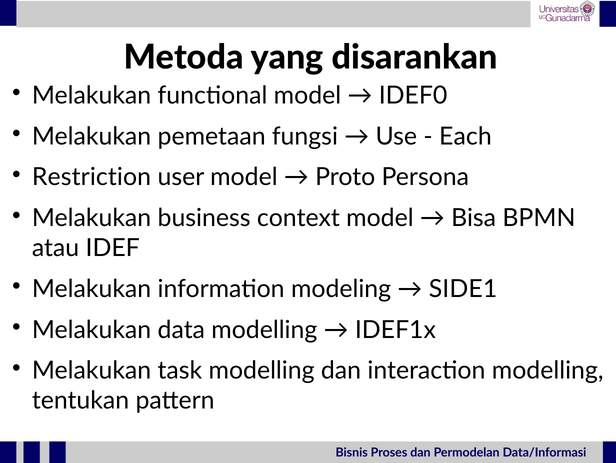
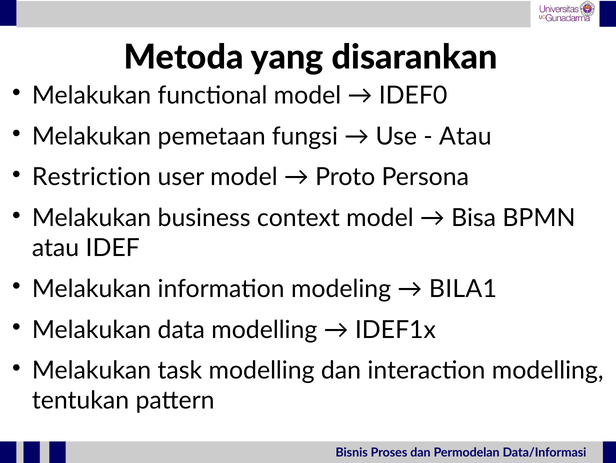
Each: Each -> Atau (465, 136)
SIDE1: SIDE1 -> BILA1 (463, 288)
